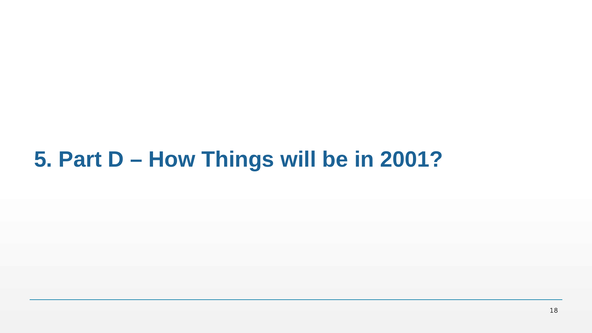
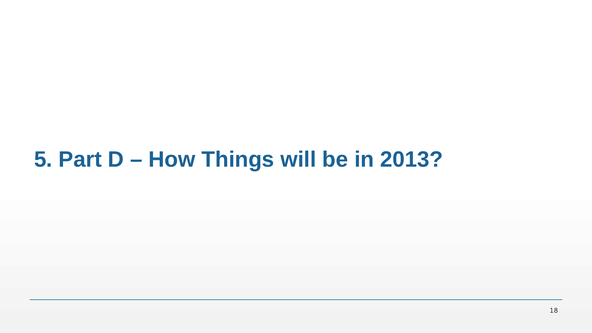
2001: 2001 -> 2013 (412, 159)
